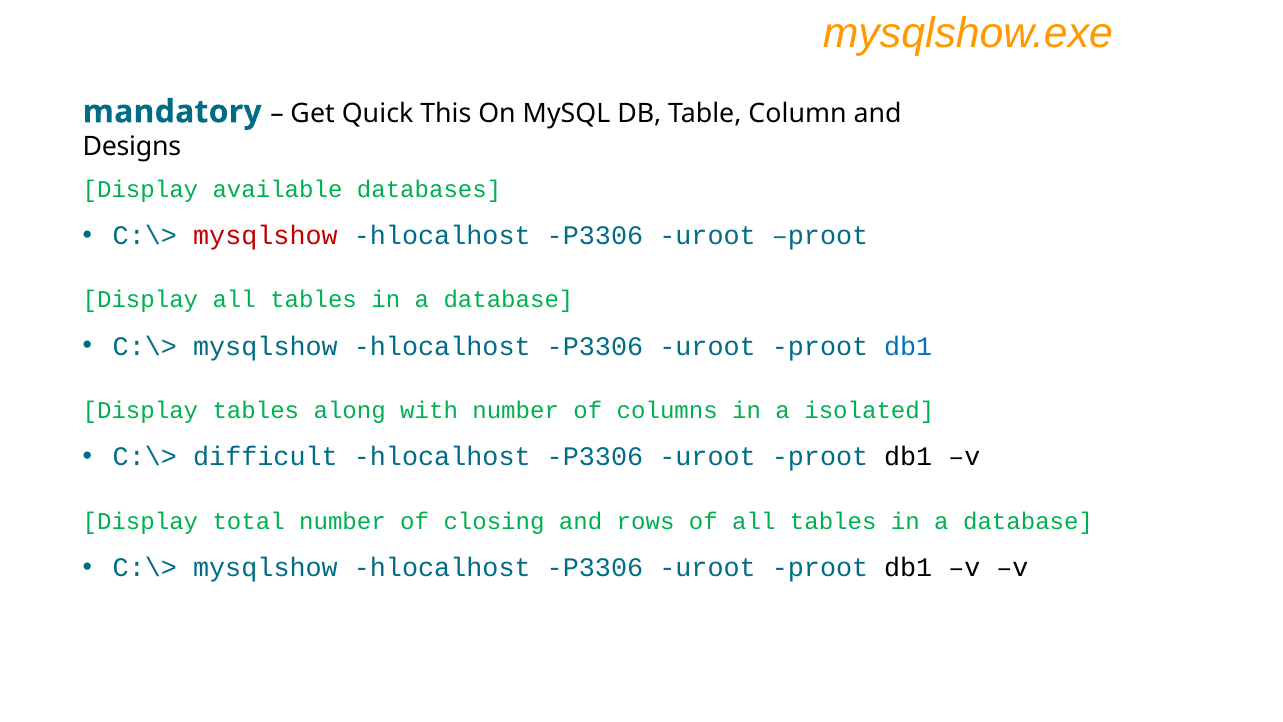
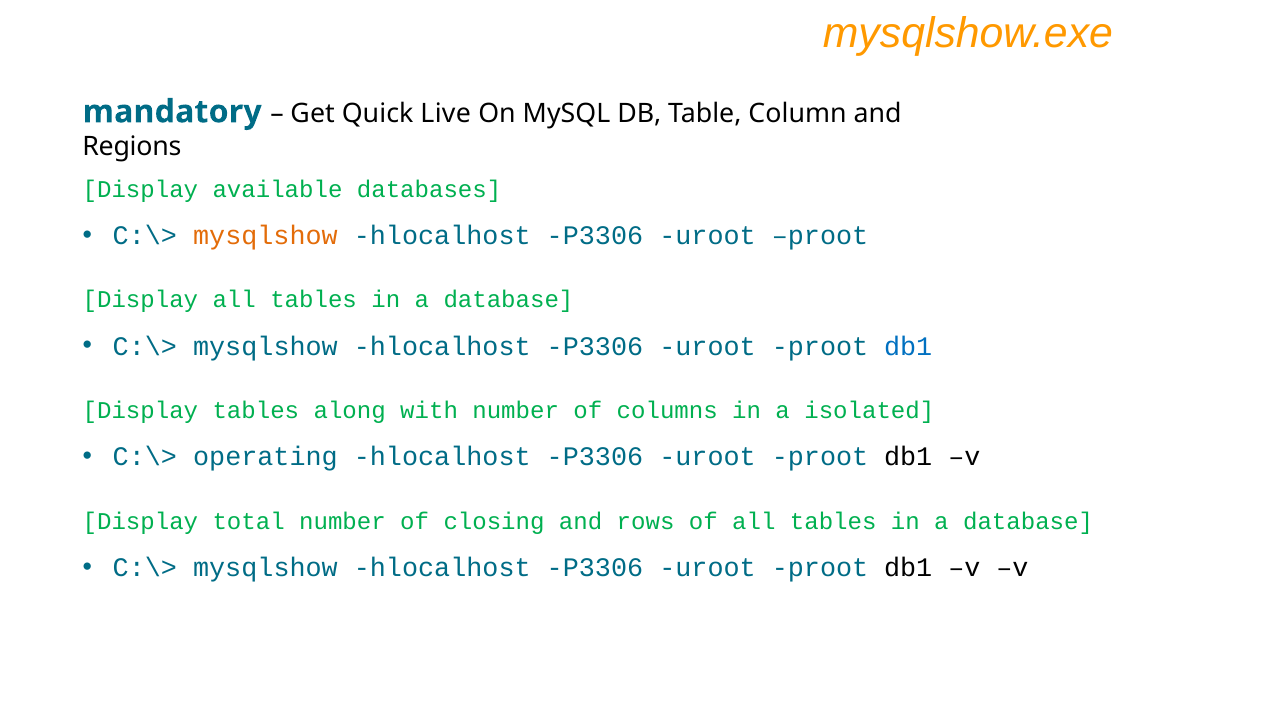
This: This -> Live (446, 113)
Designs: Designs -> Regions (132, 147)
mysqlshow colour: red -> orange (265, 236)
difficult: difficult -> operating (265, 457)
